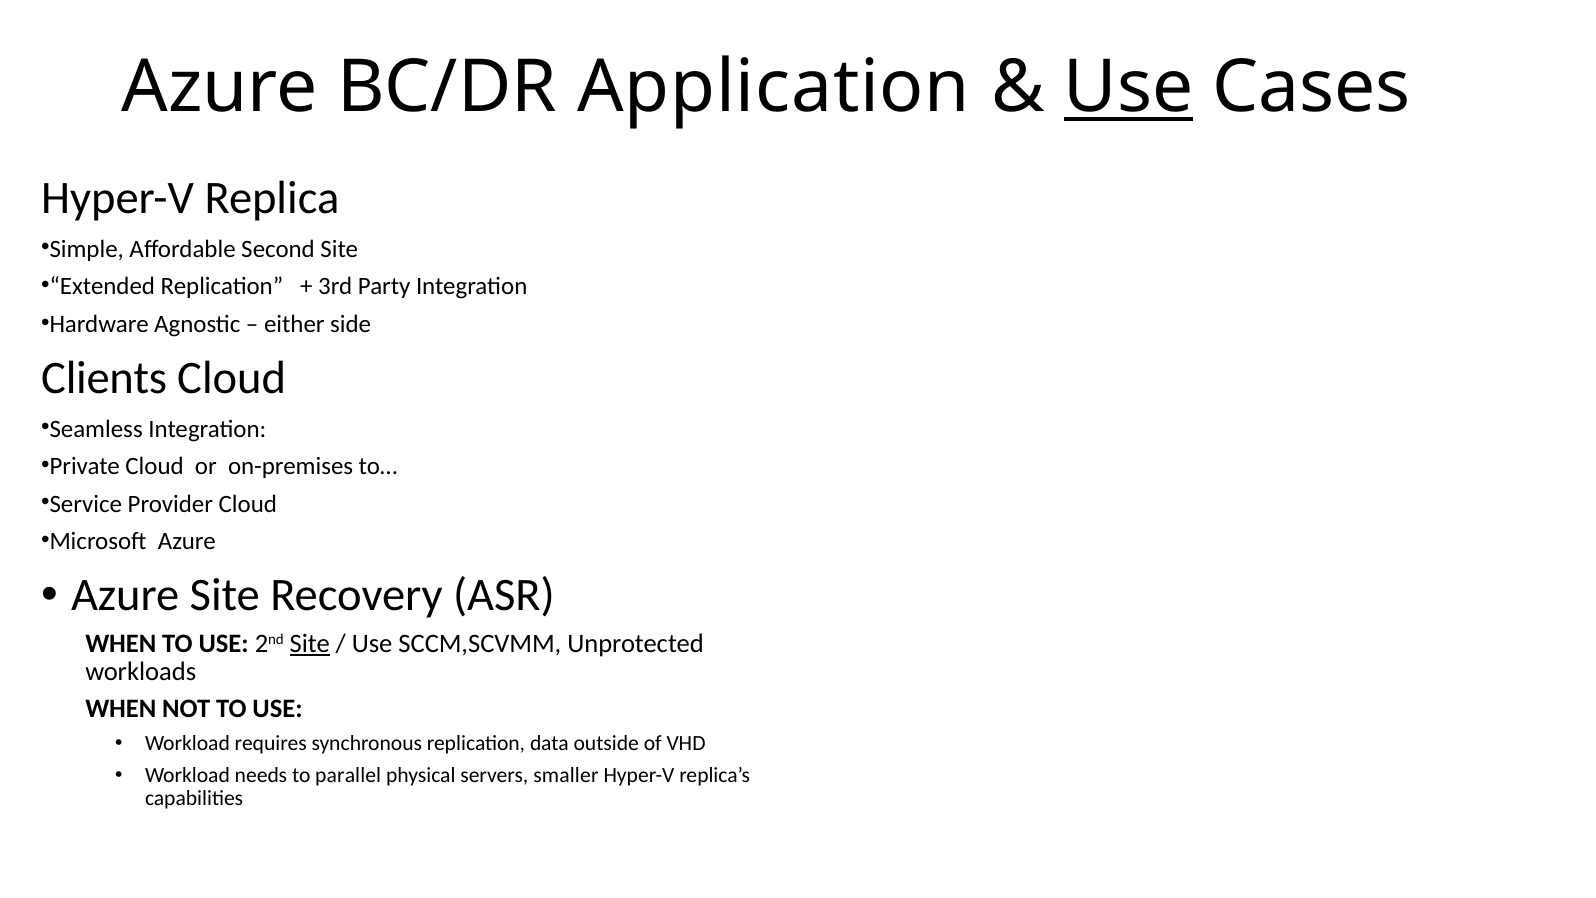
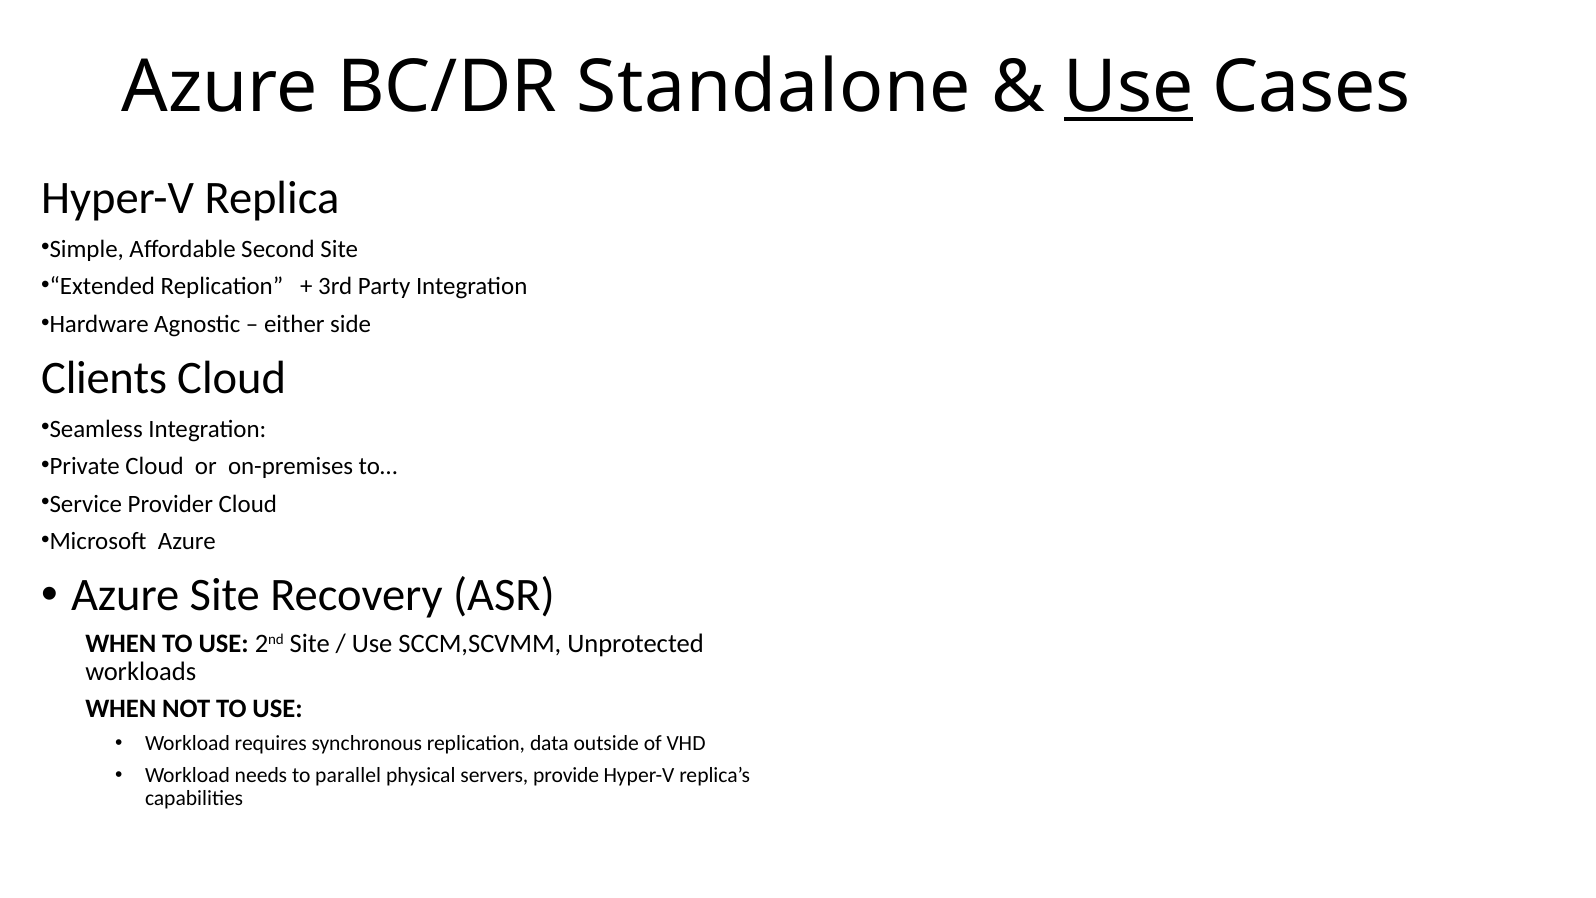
Application: Application -> Standalone (774, 88)
Site underline: present -> none (310, 643)
smaller: smaller -> provide (566, 775)
